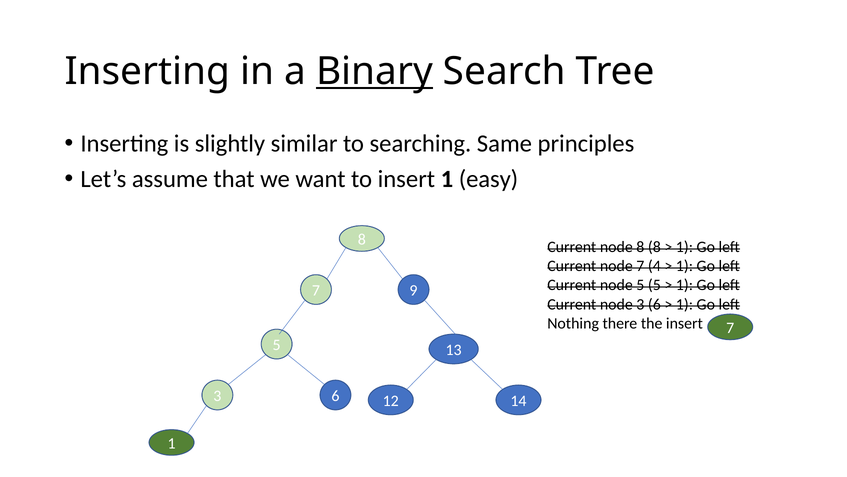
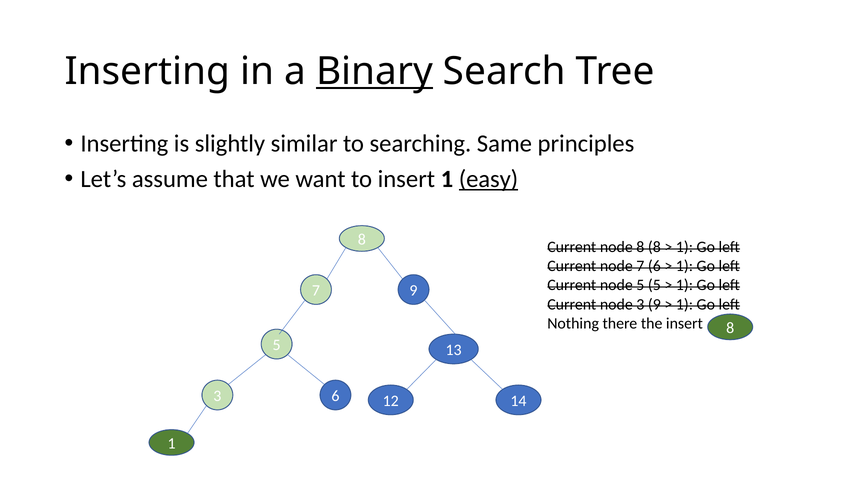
easy underline: none -> present (488, 179)
7 4: 4 -> 6 (654, 266)
3 6: 6 -> 9 (654, 304)
insert 7: 7 -> 8 (730, 328)
